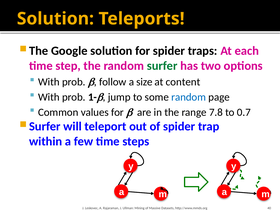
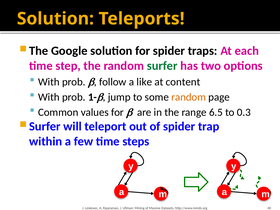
size: size -> like (144, 82)
random colour: blue -> orange (189, 97)
7.8: 7.8 -> 6.5 (216, 112)
0.7: 0.7 -> 0.3 (244, 112)
